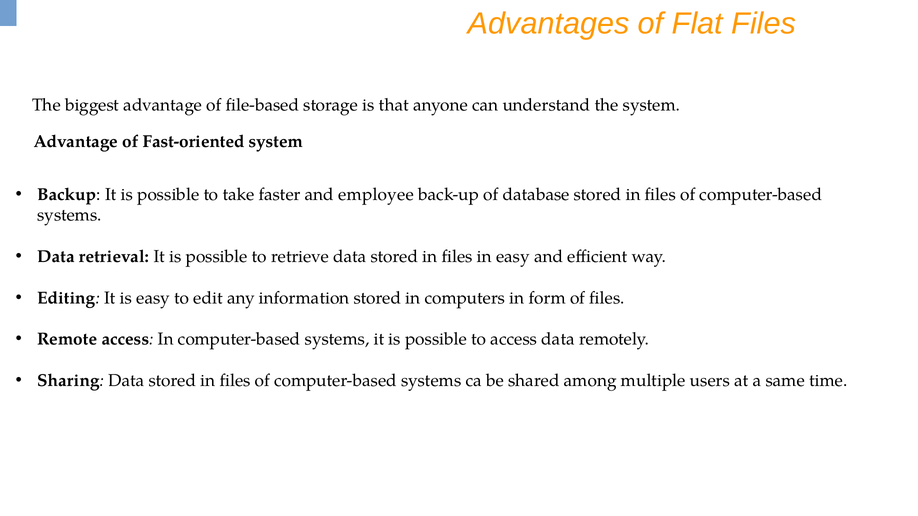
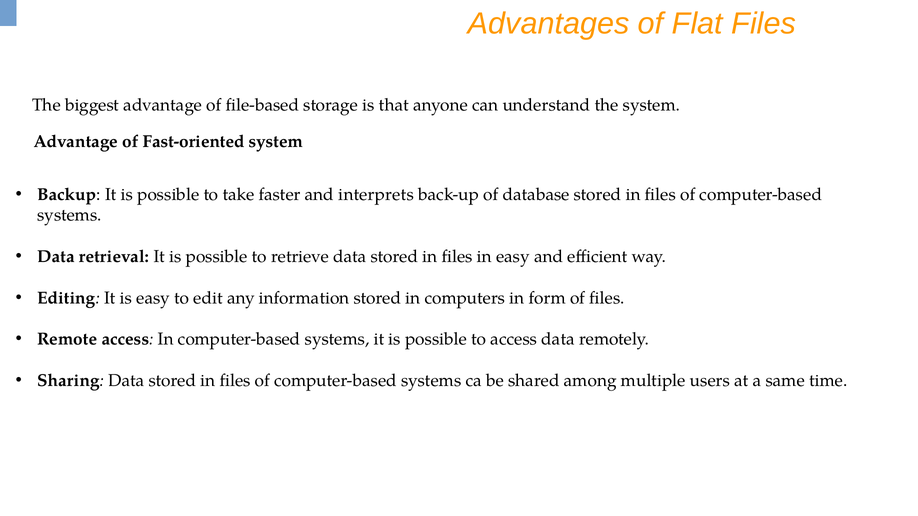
employee: employee -> interprets (376, 195)
